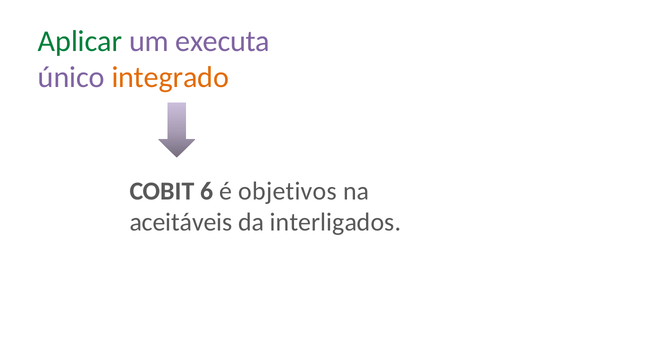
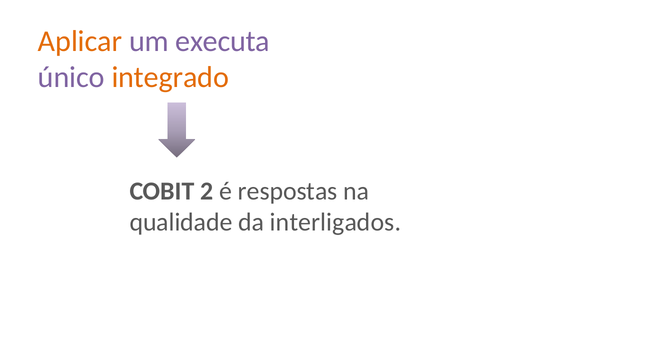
Aplicar colour: green -> orange (80, 41)
6: 6 -> 2 (207, 191)
objetivos: objetivos -> respostas (288, 191)
aceitáveis: aceitáveis -> qualidade (181, 222)
